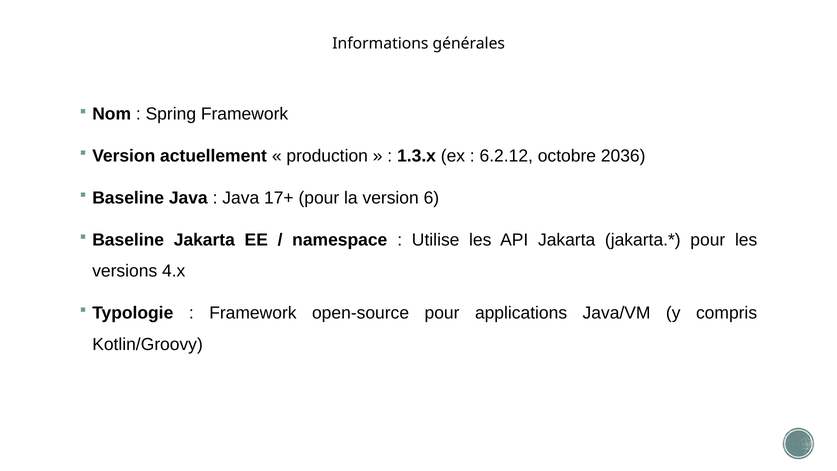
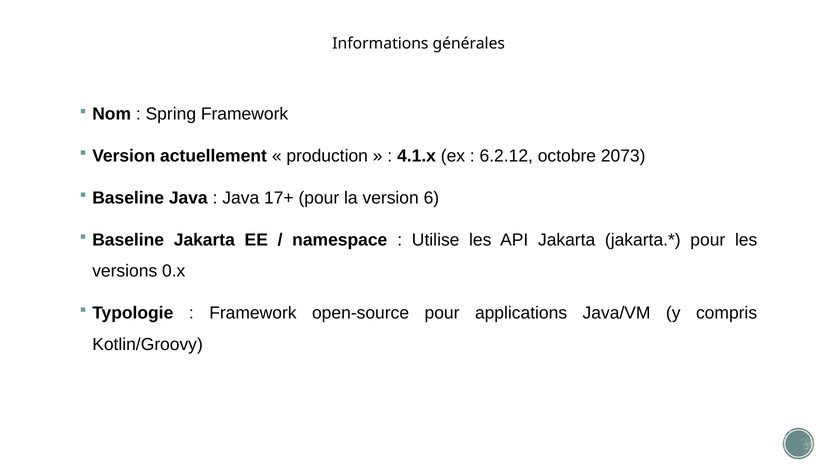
1.3.x: 1.3.x -> 4.1.x (417, 156)
2036: 2036 -> 2073 (623, 156)
4.x: 4.x -> 0.x (174, 271)
